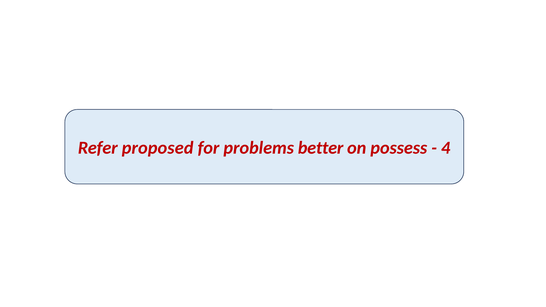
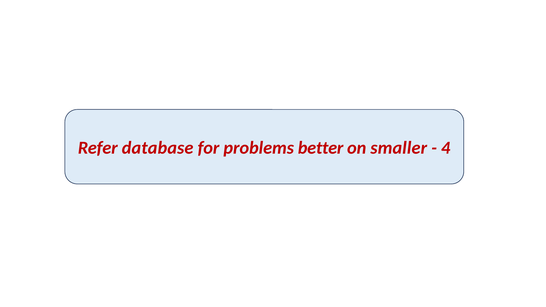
proposed: proposed -> database (158, 148)
possess: possess -> smaller (399, 148)
